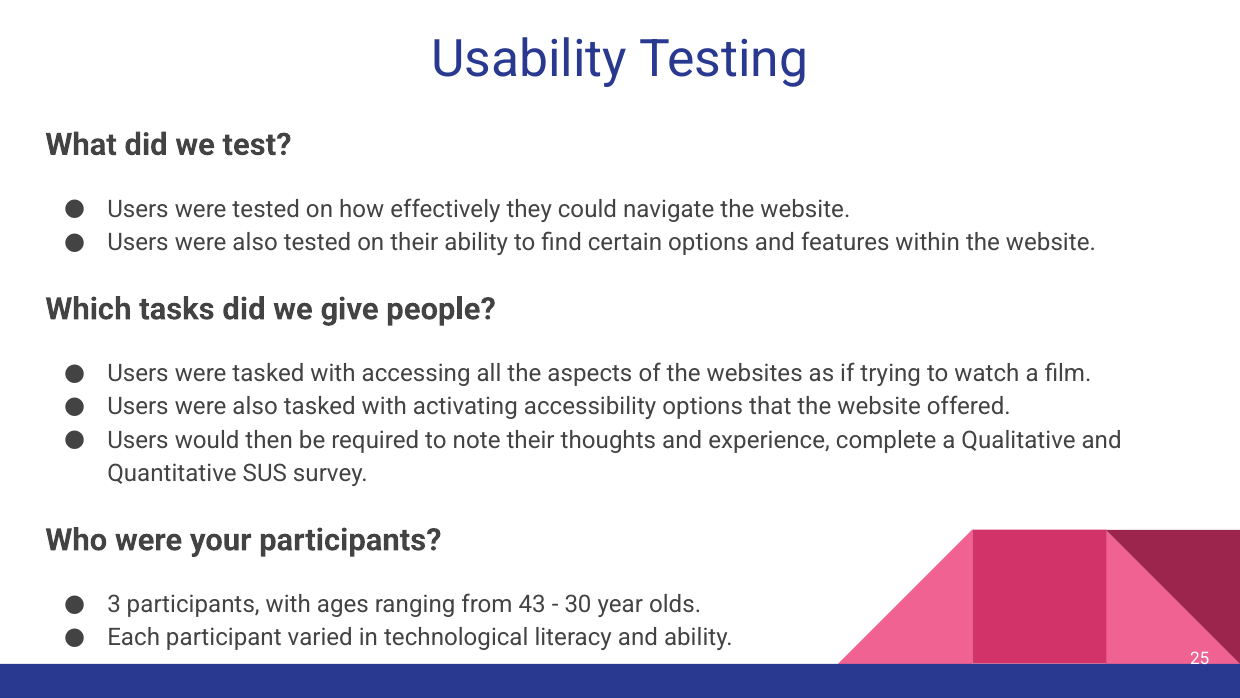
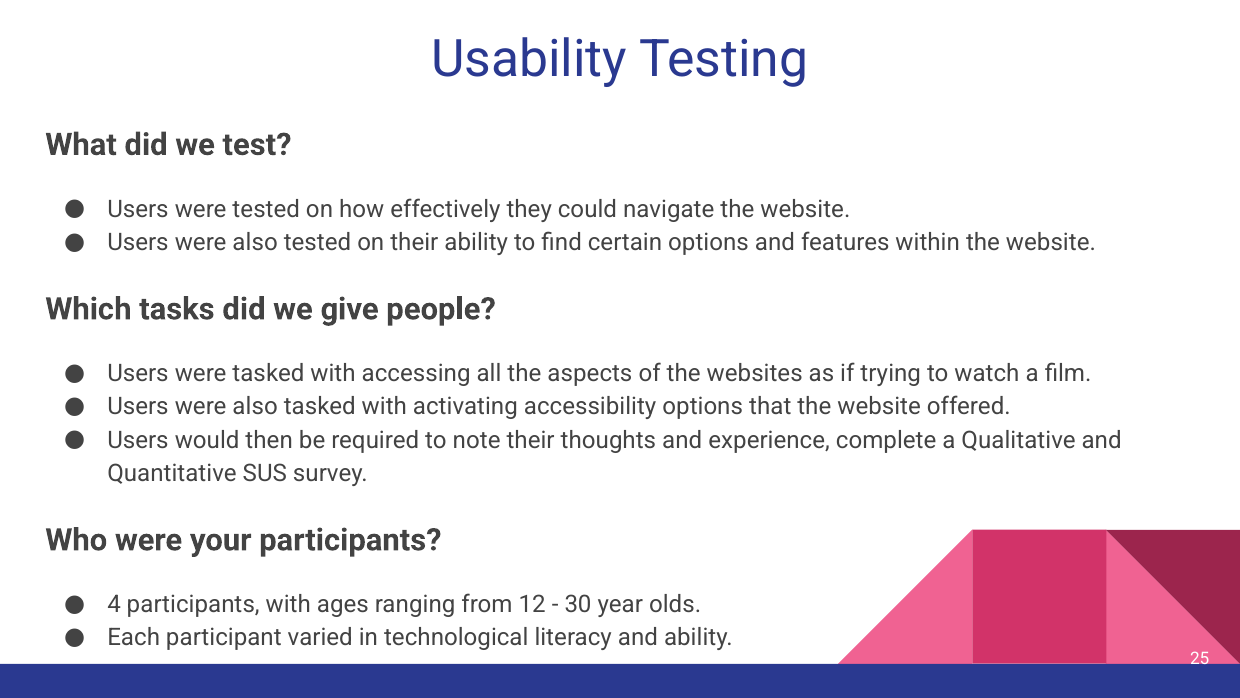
3: 3 -> 4 (114, 604)
43: 43 -> 12 (532, 604)
